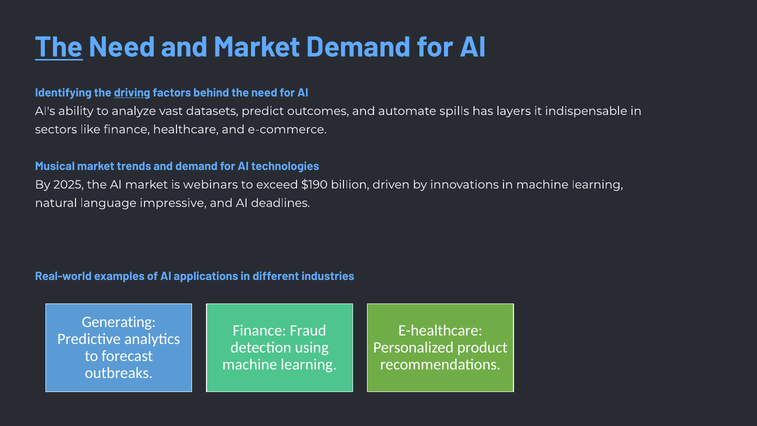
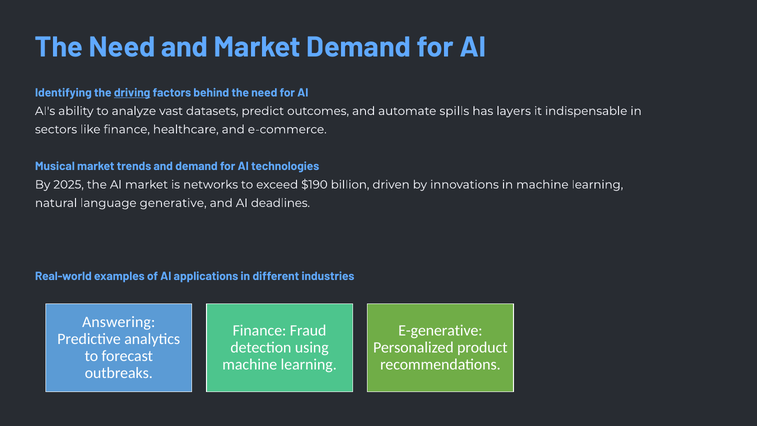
The underline: present -> none (59, 47)
webinars: webinars -> networks (211, 185)
impressive: impressive -> generative (173, 203)
Generating: Generating -> Answering (119, 322)
E-healthcare: E-healthcare -> E-generative (440, 331)
